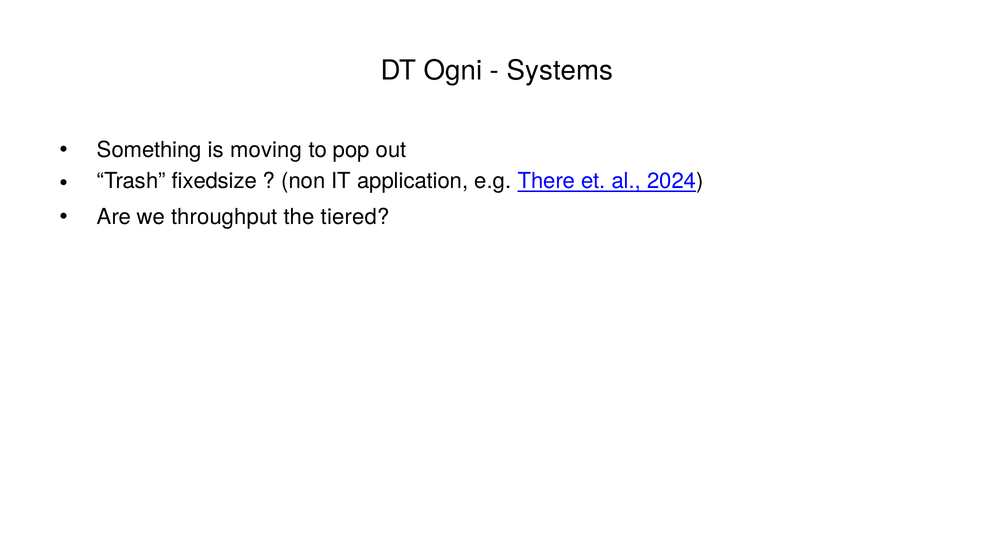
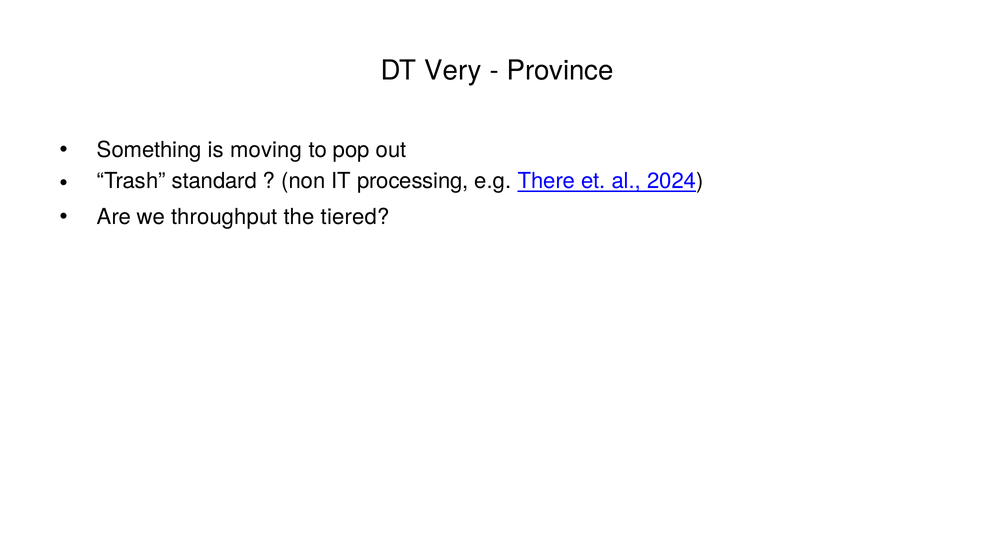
Ogni: Ogni -> Very (453, 71)
Systems: Systems -> Province (560, 71)
fixedsize: fixedsize -> standard (214, 181)
application: application -> processing (413, 181)
